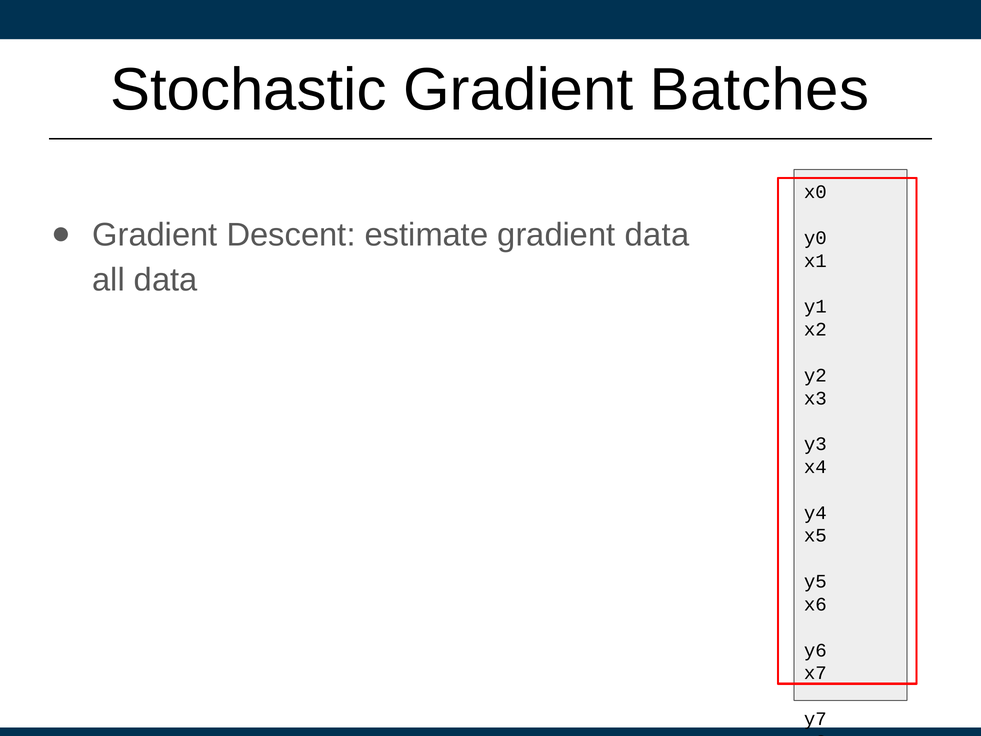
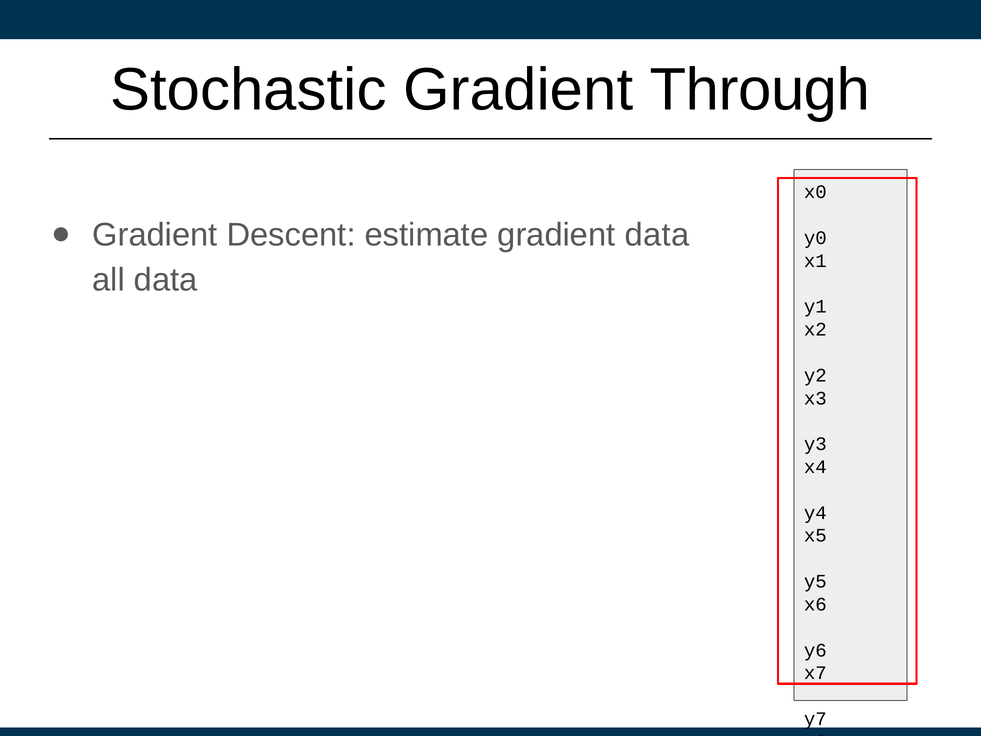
Batches: Batches -> Through (760, 90)
